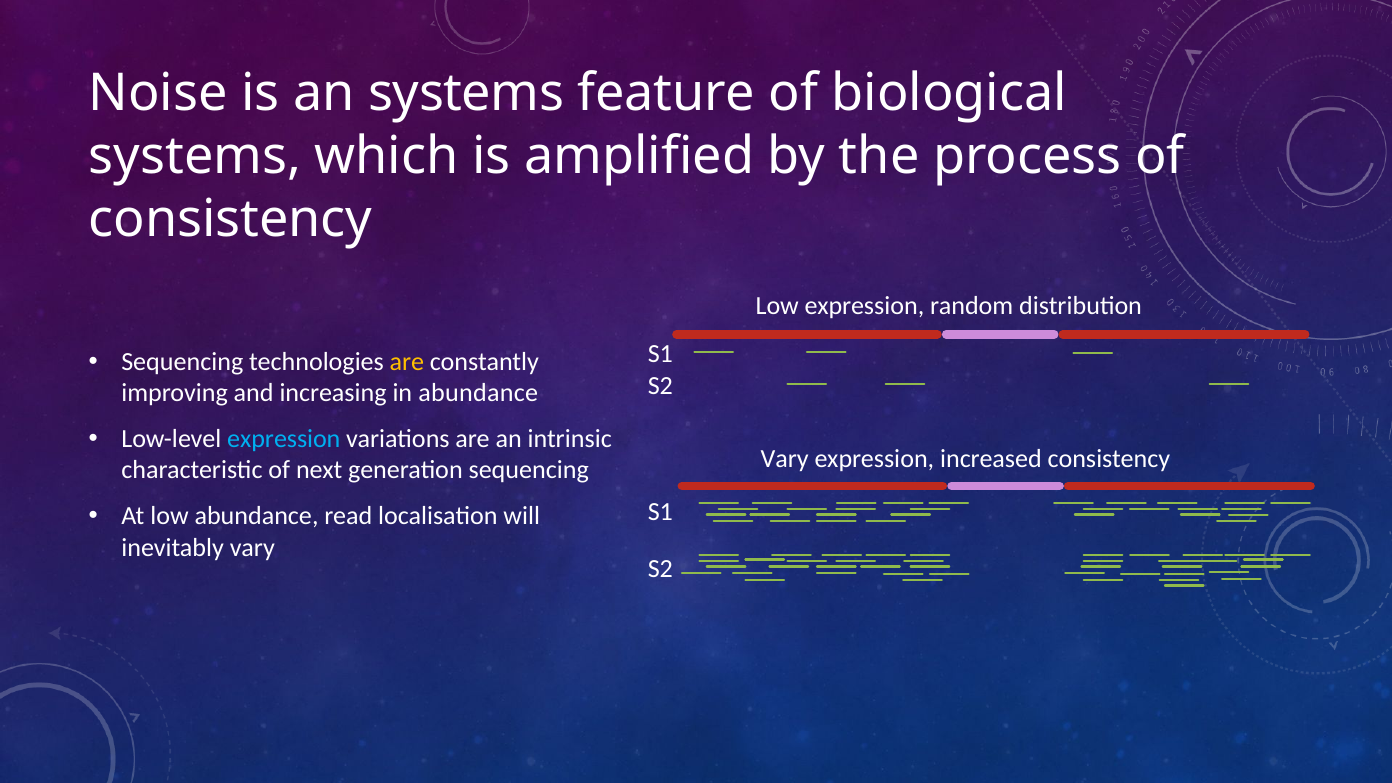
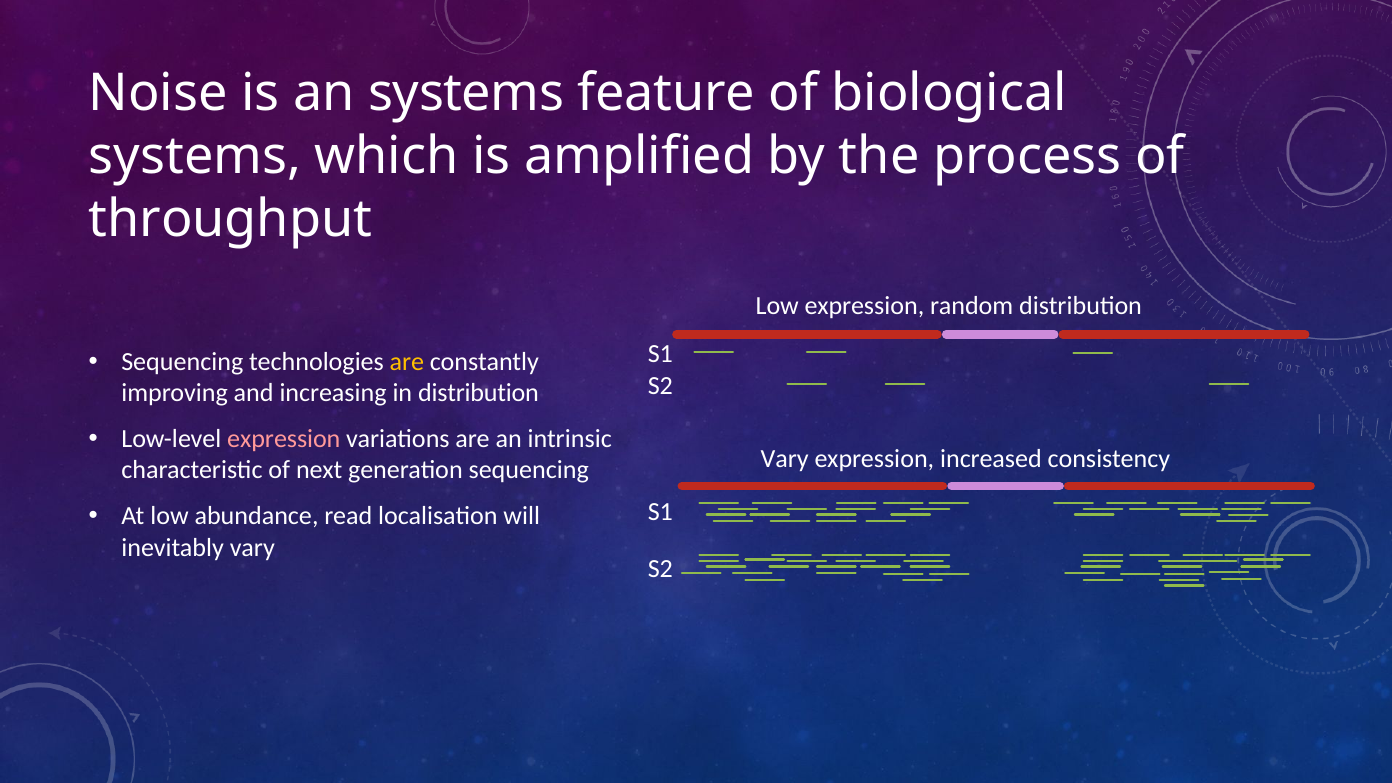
consistency: consistency -> throughput (230, 219)
in abundance: abundance -> distribution (478, 393)
expression colour: light blue -> pink (284, 439)
